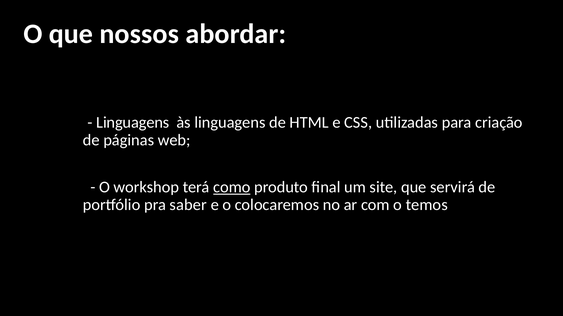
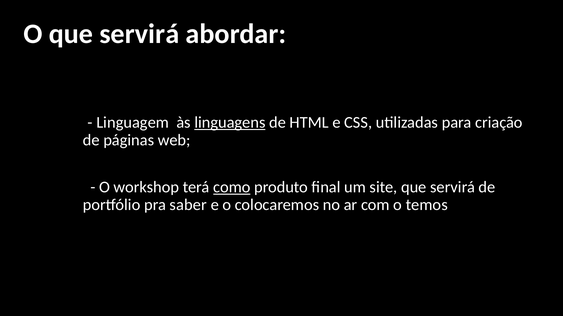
O que nossos: nossos -> servirá (139, 34)
Linguagens: Linguagens -> Linguagem (133, 123)
linguagens underline: none -> present (230, 123)
